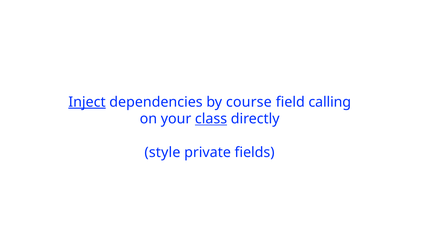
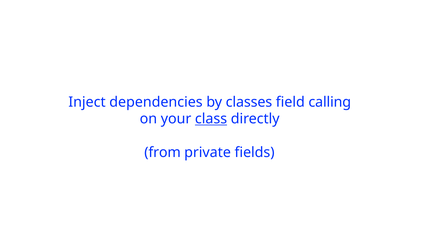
Inject underline: present -> none (87, 102)
course: course -> classes (249, 102)
style: style -> from (163, 152)
